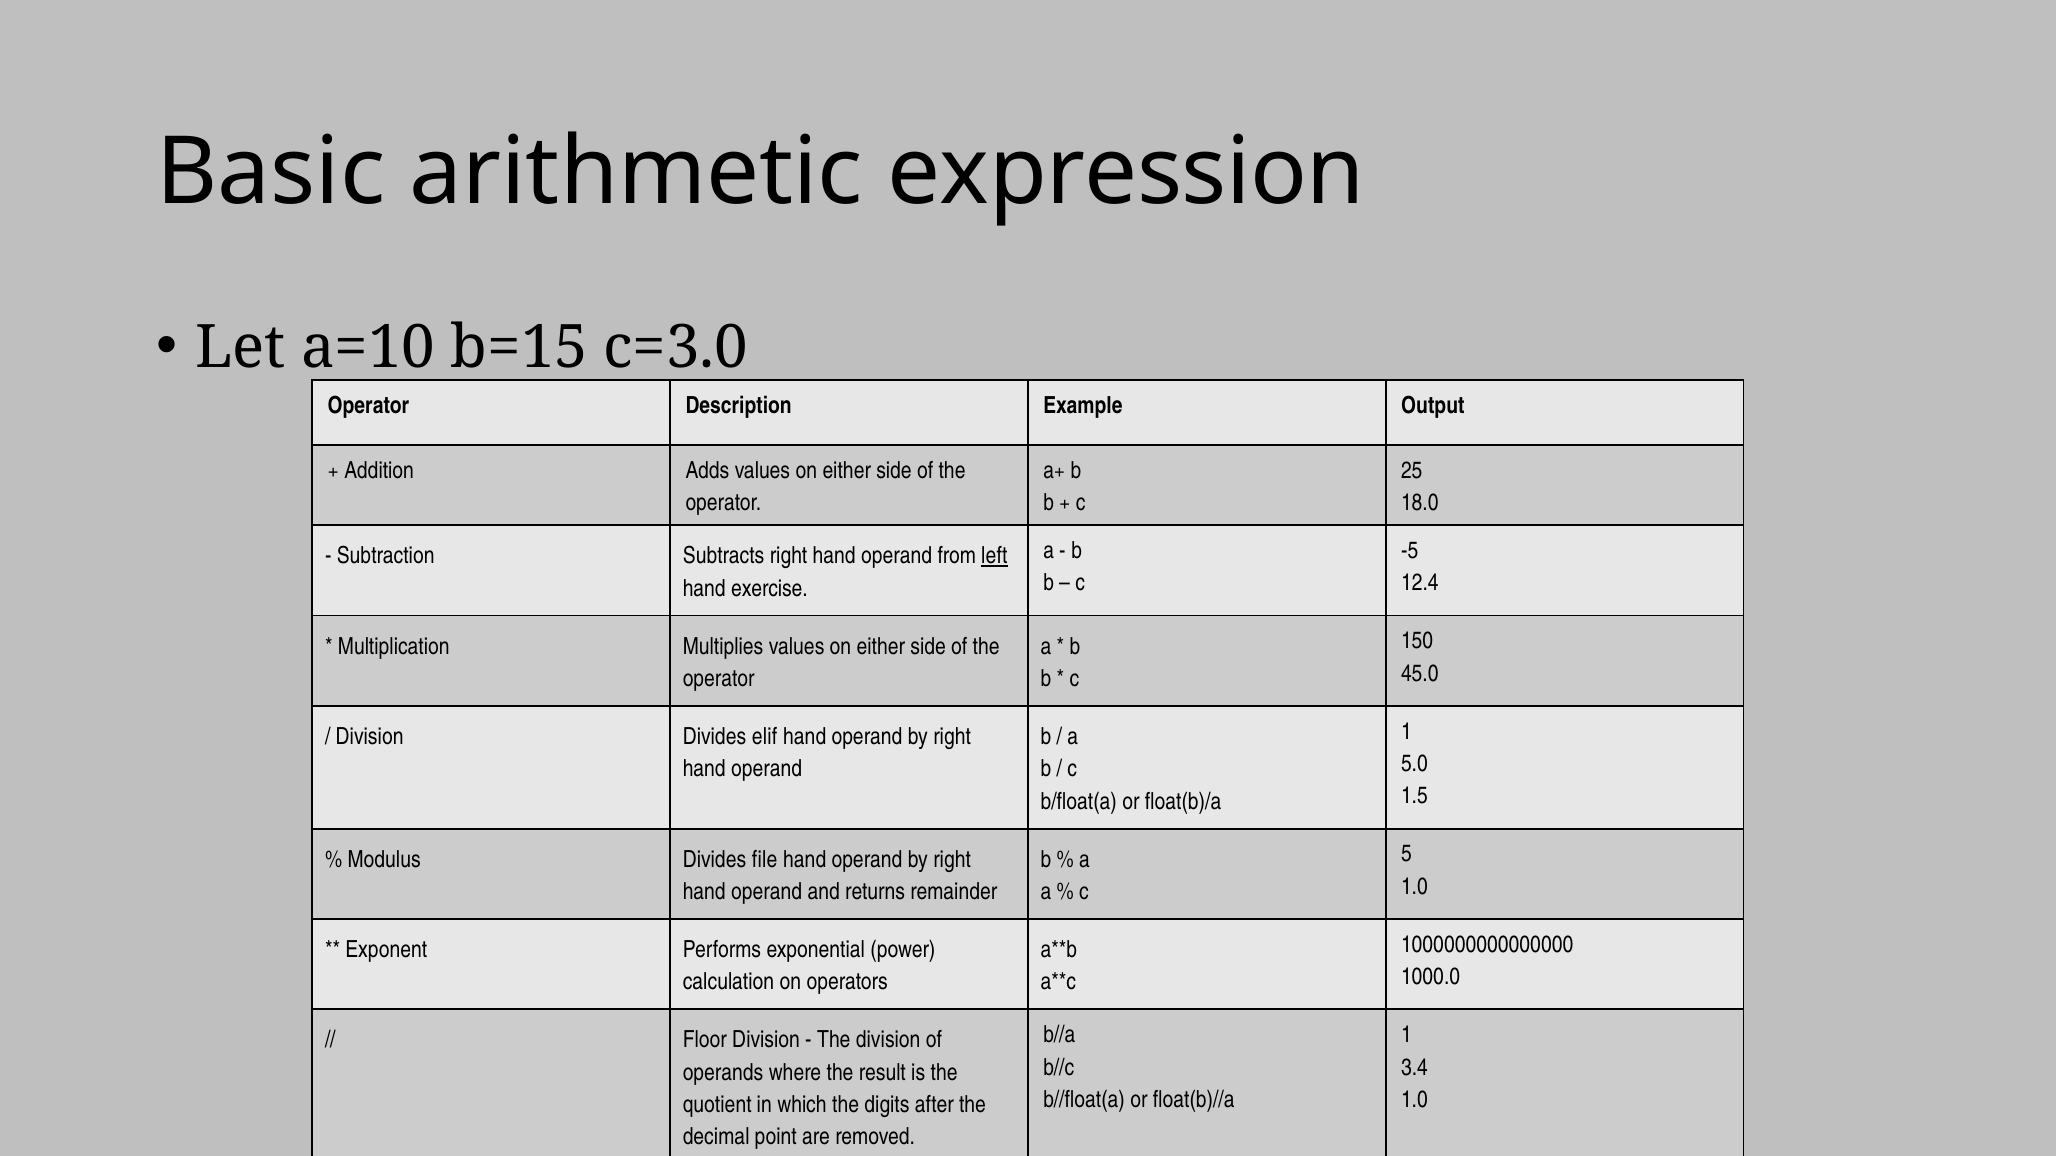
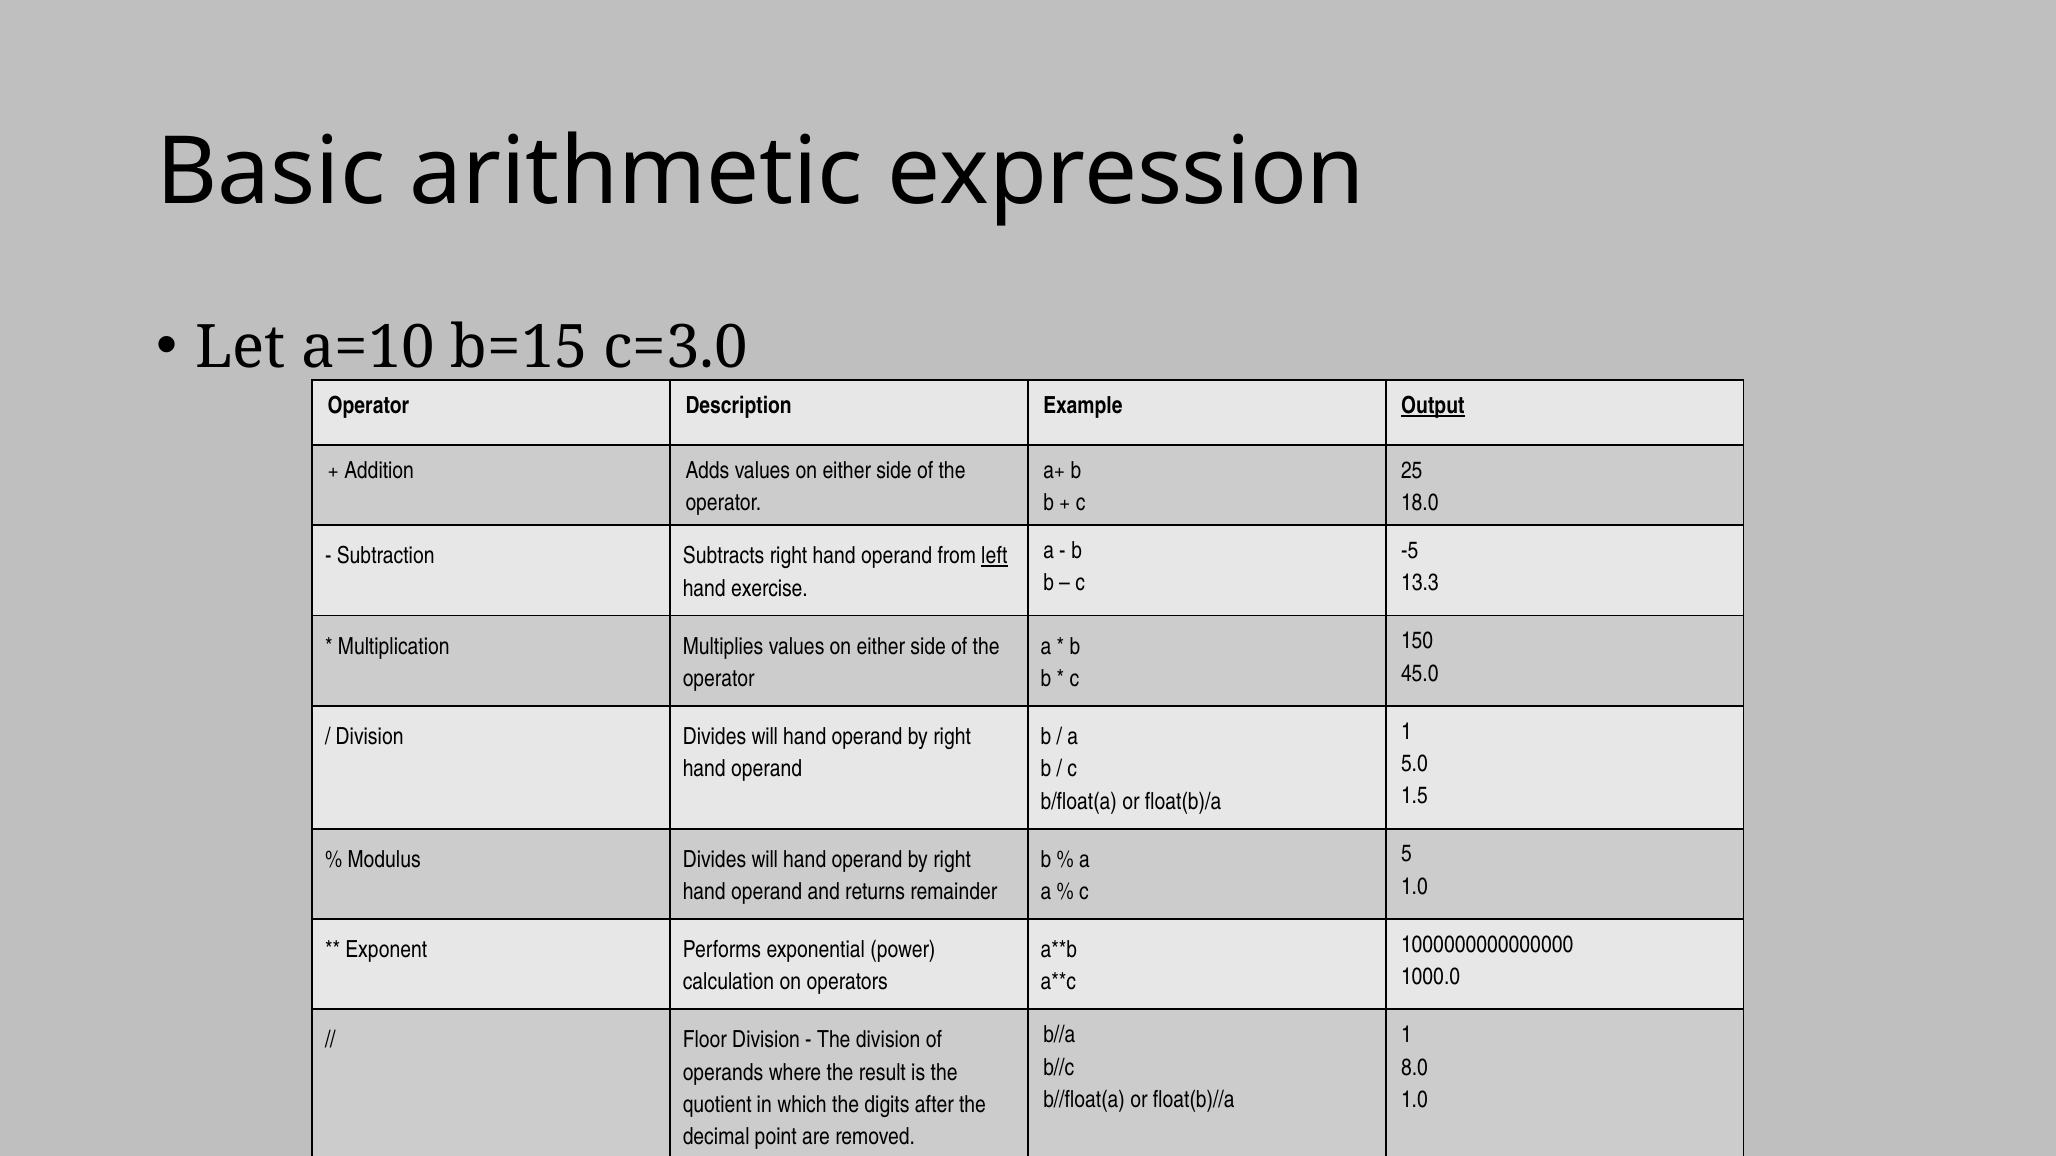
Output underline: none -> present (1433, 406)
12.4: 12.4 -> 13.3 (1420, 583)
Division Divides elif: elif -> will (765, 737)
Modulus Divides file: file -> will (765, 860)
3.4: 3.4 -> 8.0 (1414, 1068)
